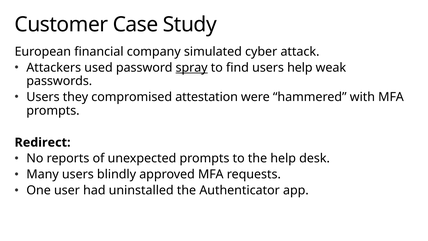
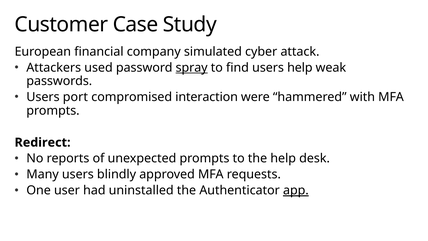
they: they -> port (75, 97)
attestation: attestation -> interaction (207, 97)
app underline: none -> present (296, 190)
